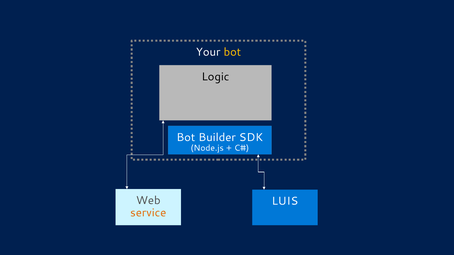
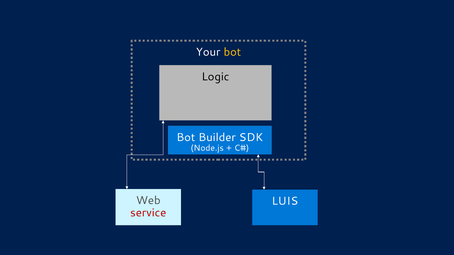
service colour: orange -> red (148, 213)
